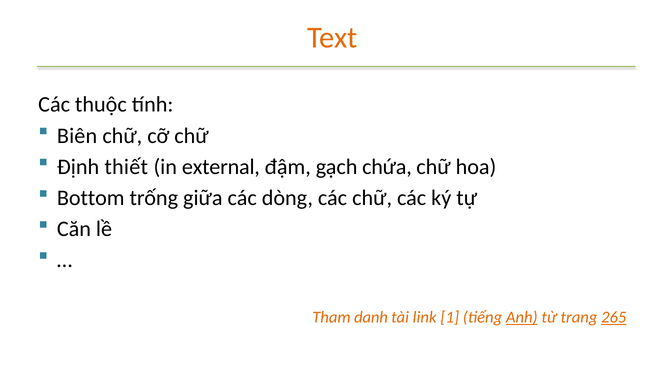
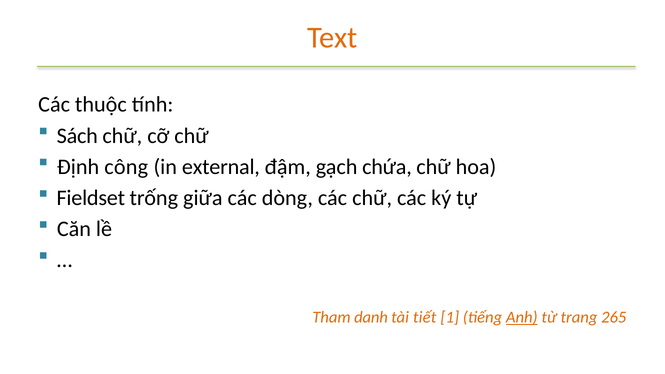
Biên: Biên -> Sách (77, 136)
thiết: thiết -> công (126, 167)
Bottom: Bottom -> Fieldset (91, 198)
link: link -> tiết (425, 317)
265 underline: present -> none (614, 317)
